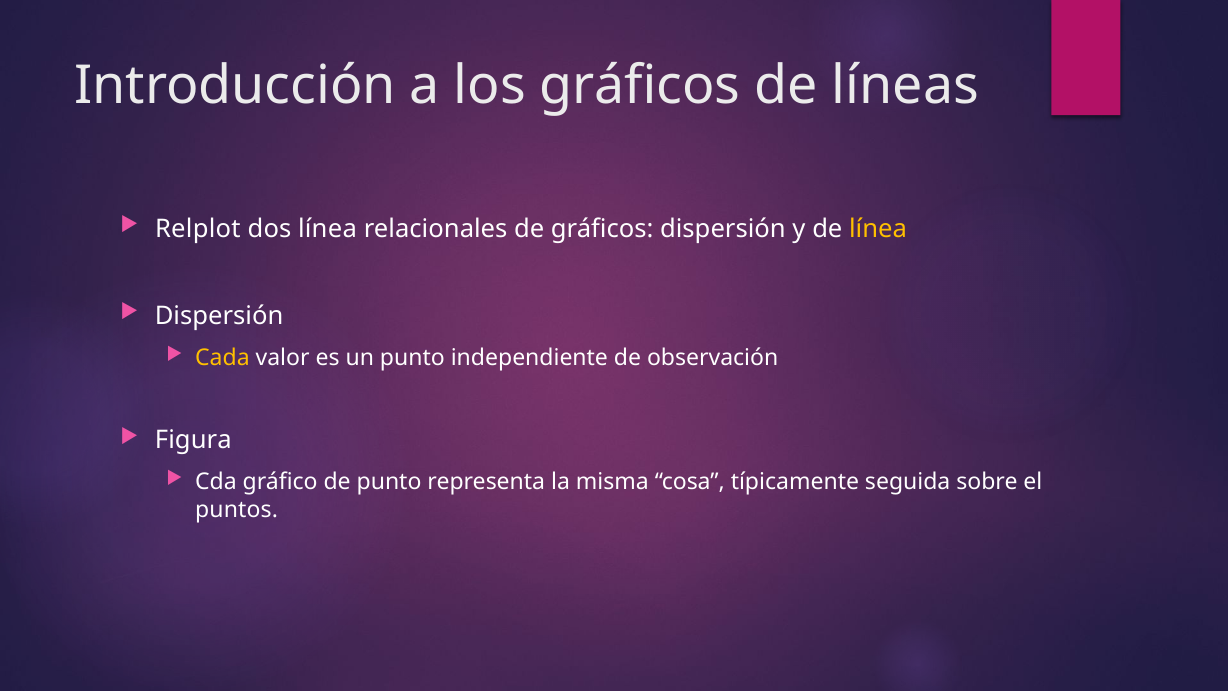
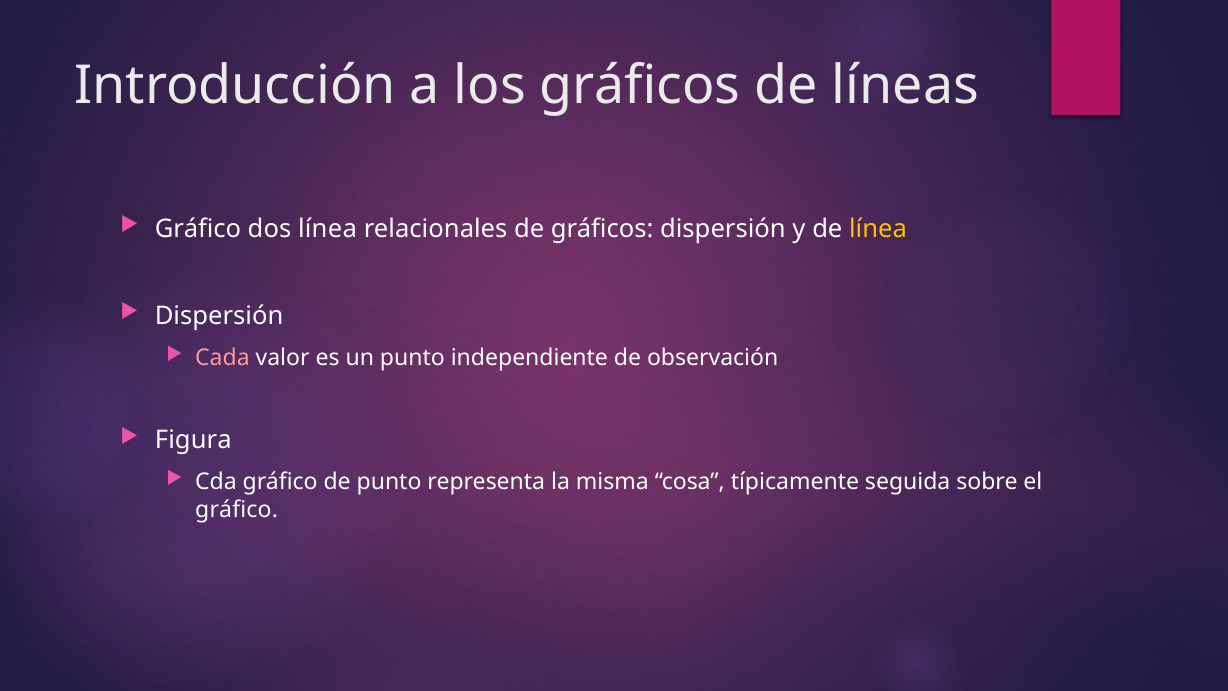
Relplot: Relplot -> Gráfico (198, 229)
Cada colour: yellow -> pink (222, 357)
puntos: puntos -> gráfico (237, 509)
